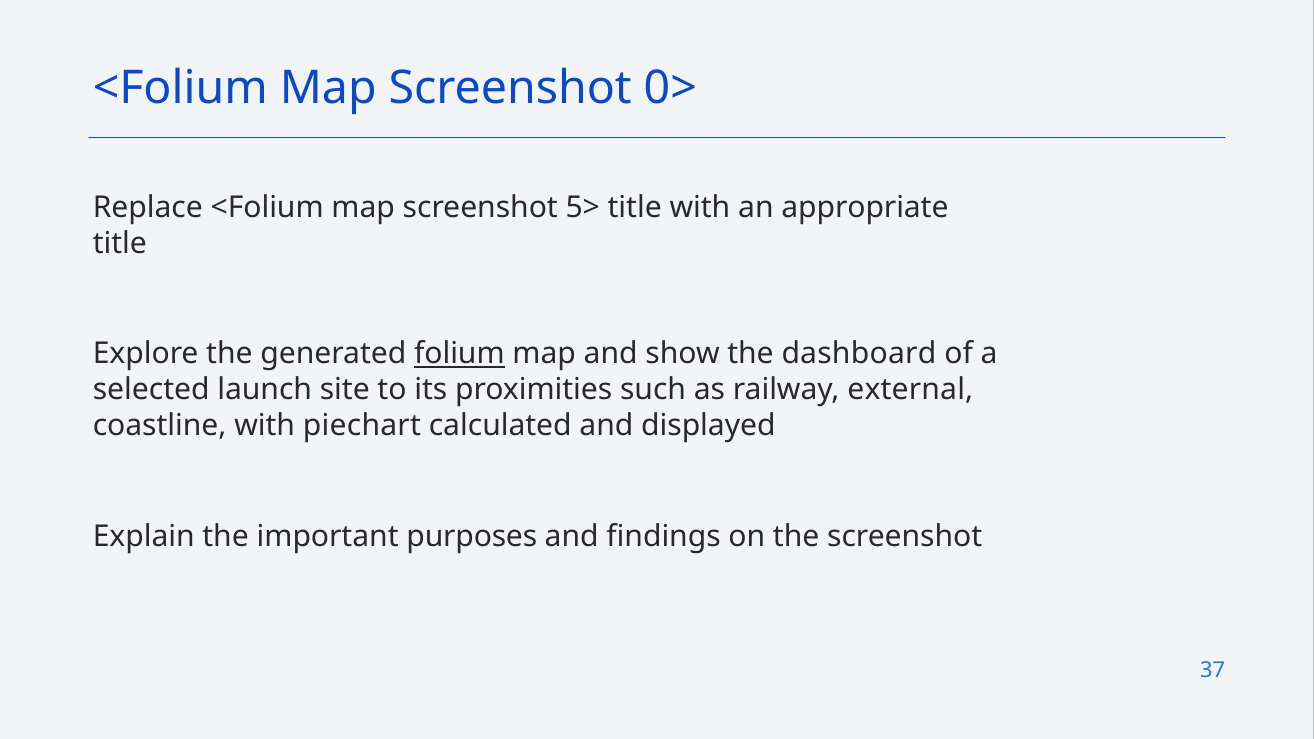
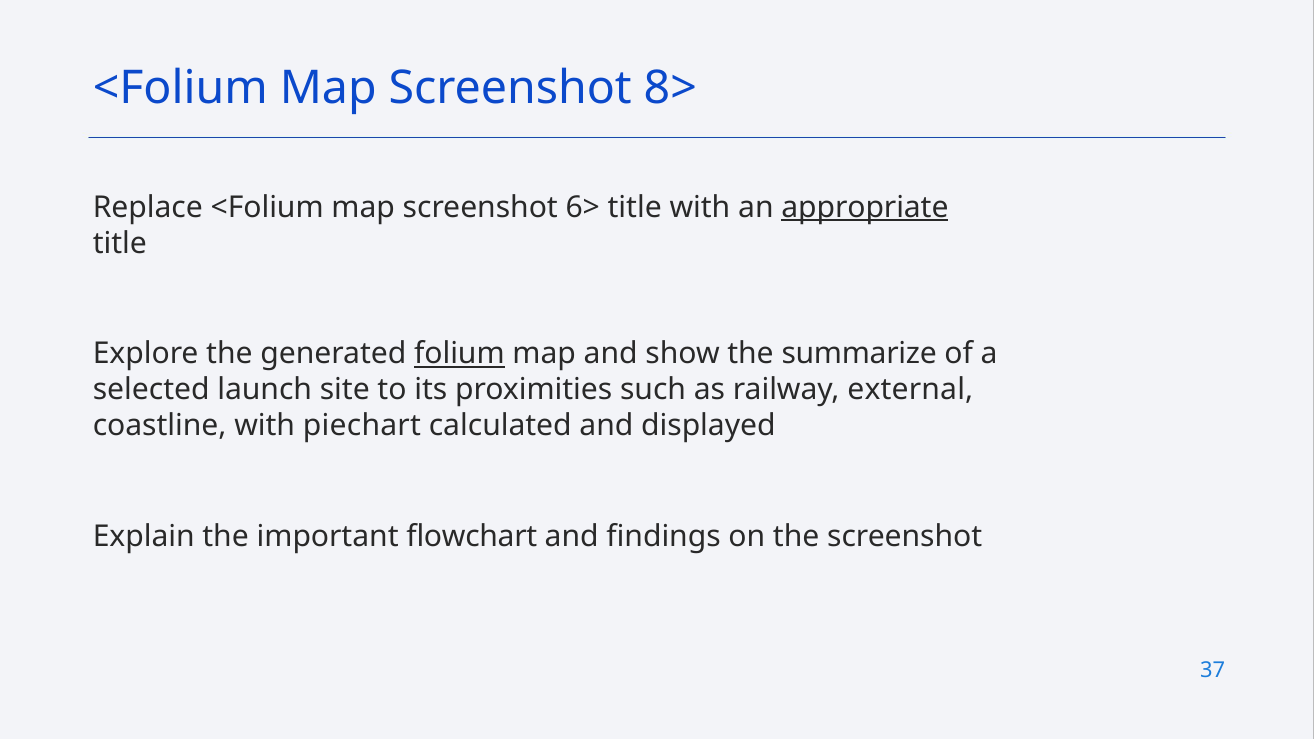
0>: 0> -> 8> (670, 88)
5>: 5> -> 6> (583, 207)
appropriate underline: none -> present (865, 207)
dashboard: dashboard -> summarize (859, 354)
purposes: purposes -> flowchart (472, 537)
